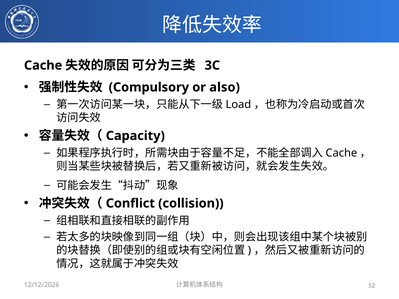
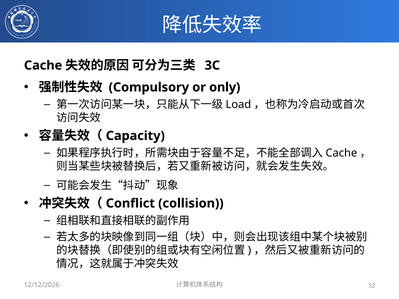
also: also -> only (225, 87)
